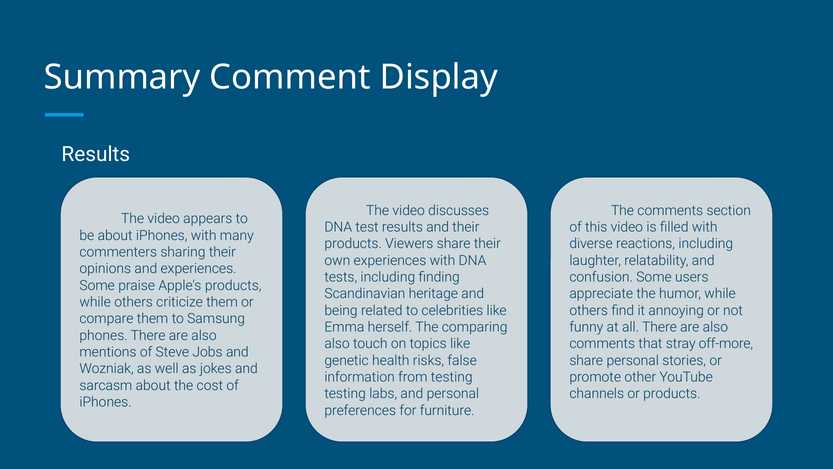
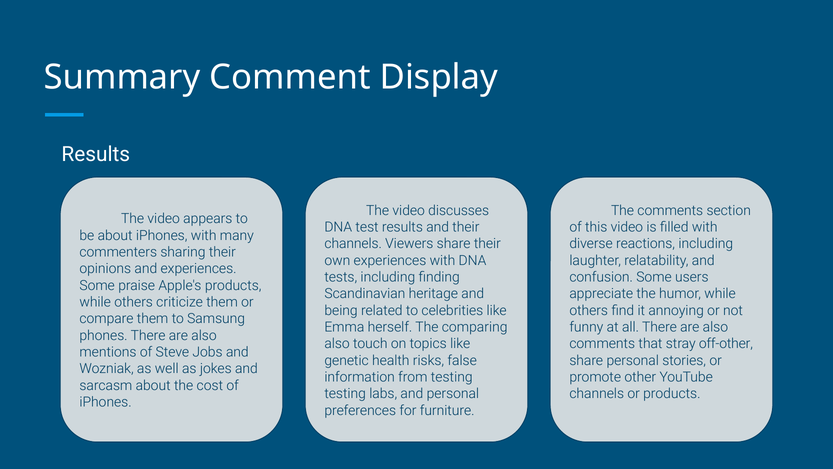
products: products -> channels (353, 244)
off-more: off-more -> off-other (726, 344)
